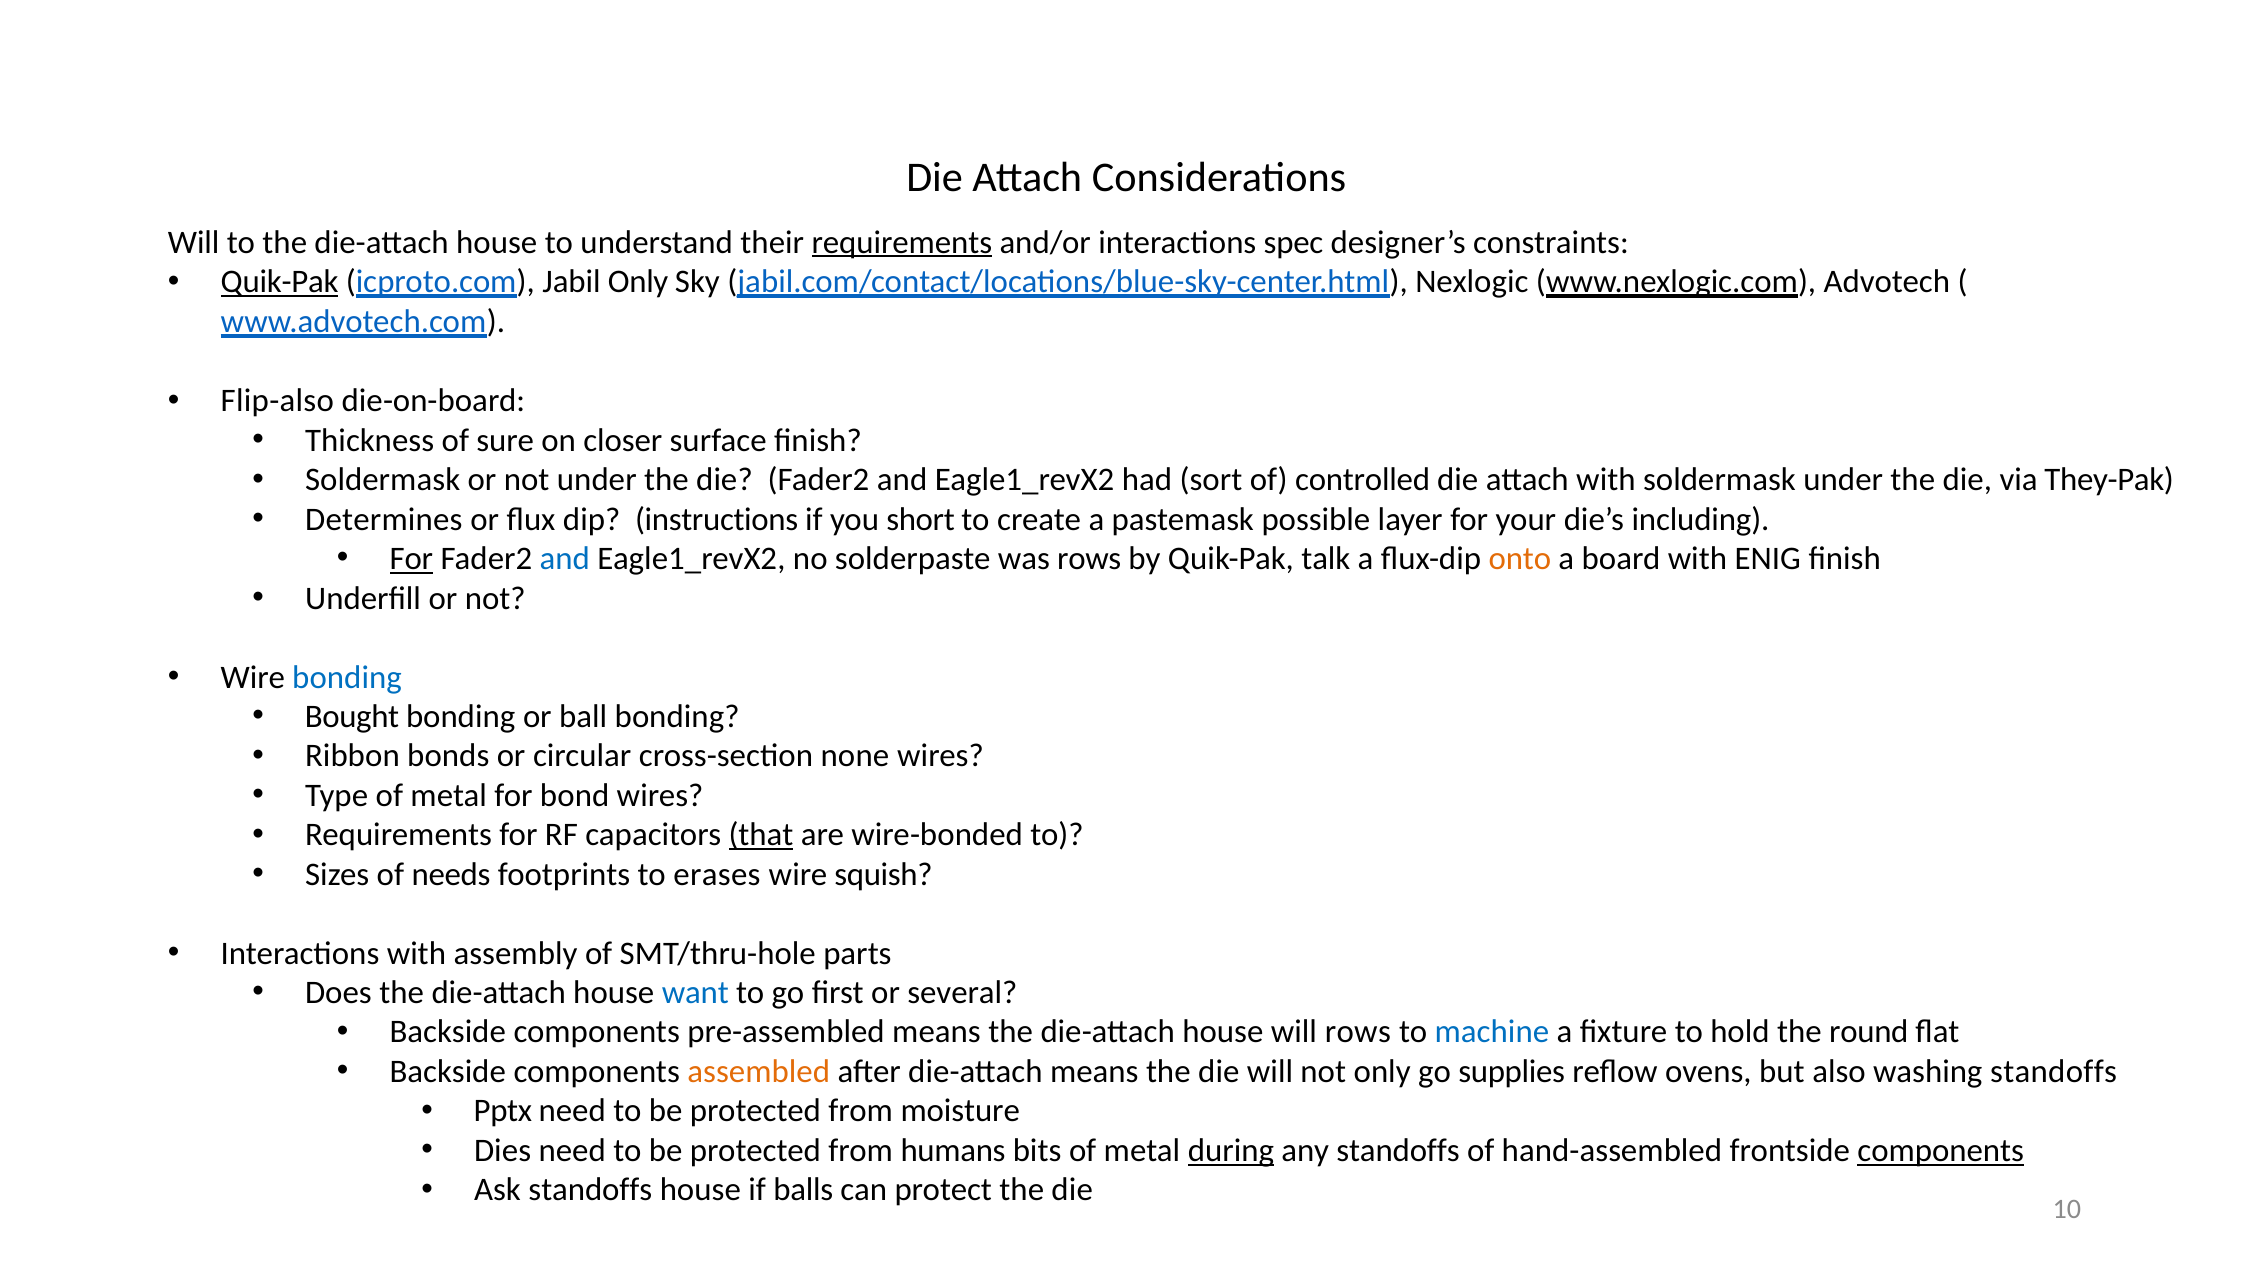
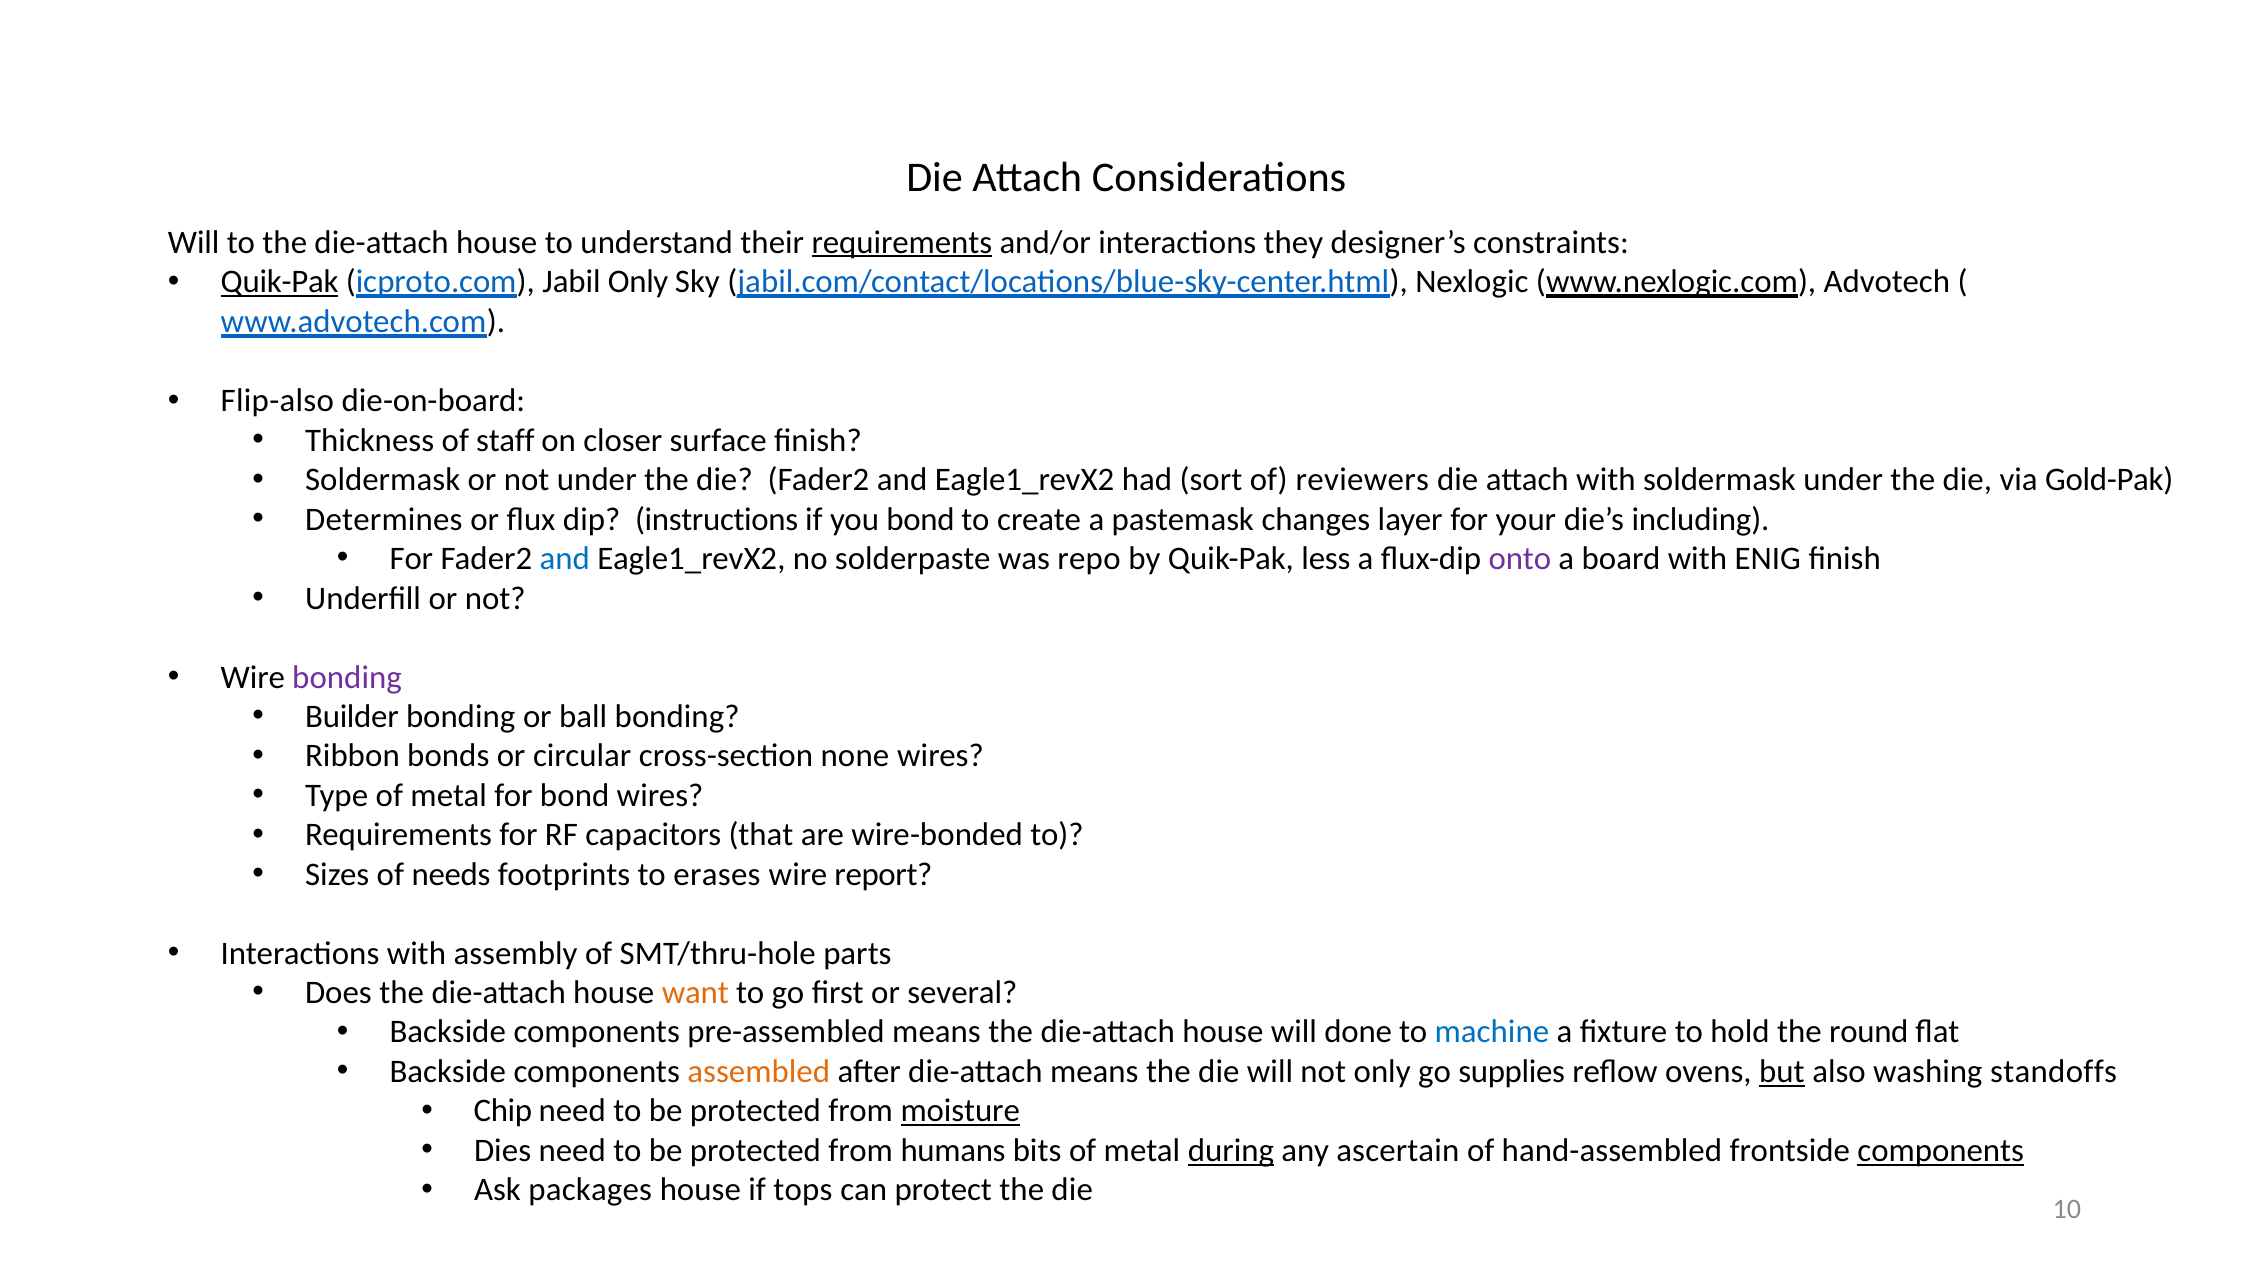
spec: spec -> they (1293, 242)
sure: sure -> staff (505, 441)
controlled: controlled -> reviewers (1362, 480)
They-Pak: They-Pak -> Gold-Pak (2109, 480)
you short: short -> bond (921, 520)
possible: possible -> changes (1316, 520)
For underline: present -> none (411, 559)
was rows: rows -> repo (1089, 559)
talk: talk -> less (1326, 559)
onto colour: orange -> purple (1520, 559)
bonding colour: blue -> purple (347, 677)
Bought: Bought -> Builder (352, 717)
that underline: present -> none (761, 835)
squish: squish -> report (883, 875)
want colour: blue -> orange (695, 993)
will rows: rows -> done (1358, 1032)
but underline: none -> present (1782, 1072)
Pptx: Pptx -> Chip (503, 1111)
moisture underline: none -> present (960, 1111)
any standoffs: standoffs -> ascertain (1398, 1151)
Ask standoffs: standoffs -> packages (590, 1190)
balls: balls -> tops (803, 1190)
